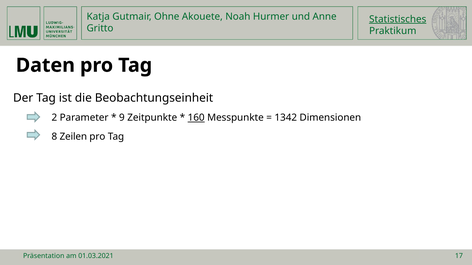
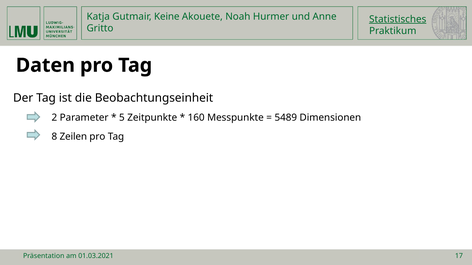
Ohne: Ohne -> Keine (167, 17)
9: 9 -> 5 (122, 118)
160 underline: present -> none (196, 118)
1342: 1342 -> 5489 (286, 118)
